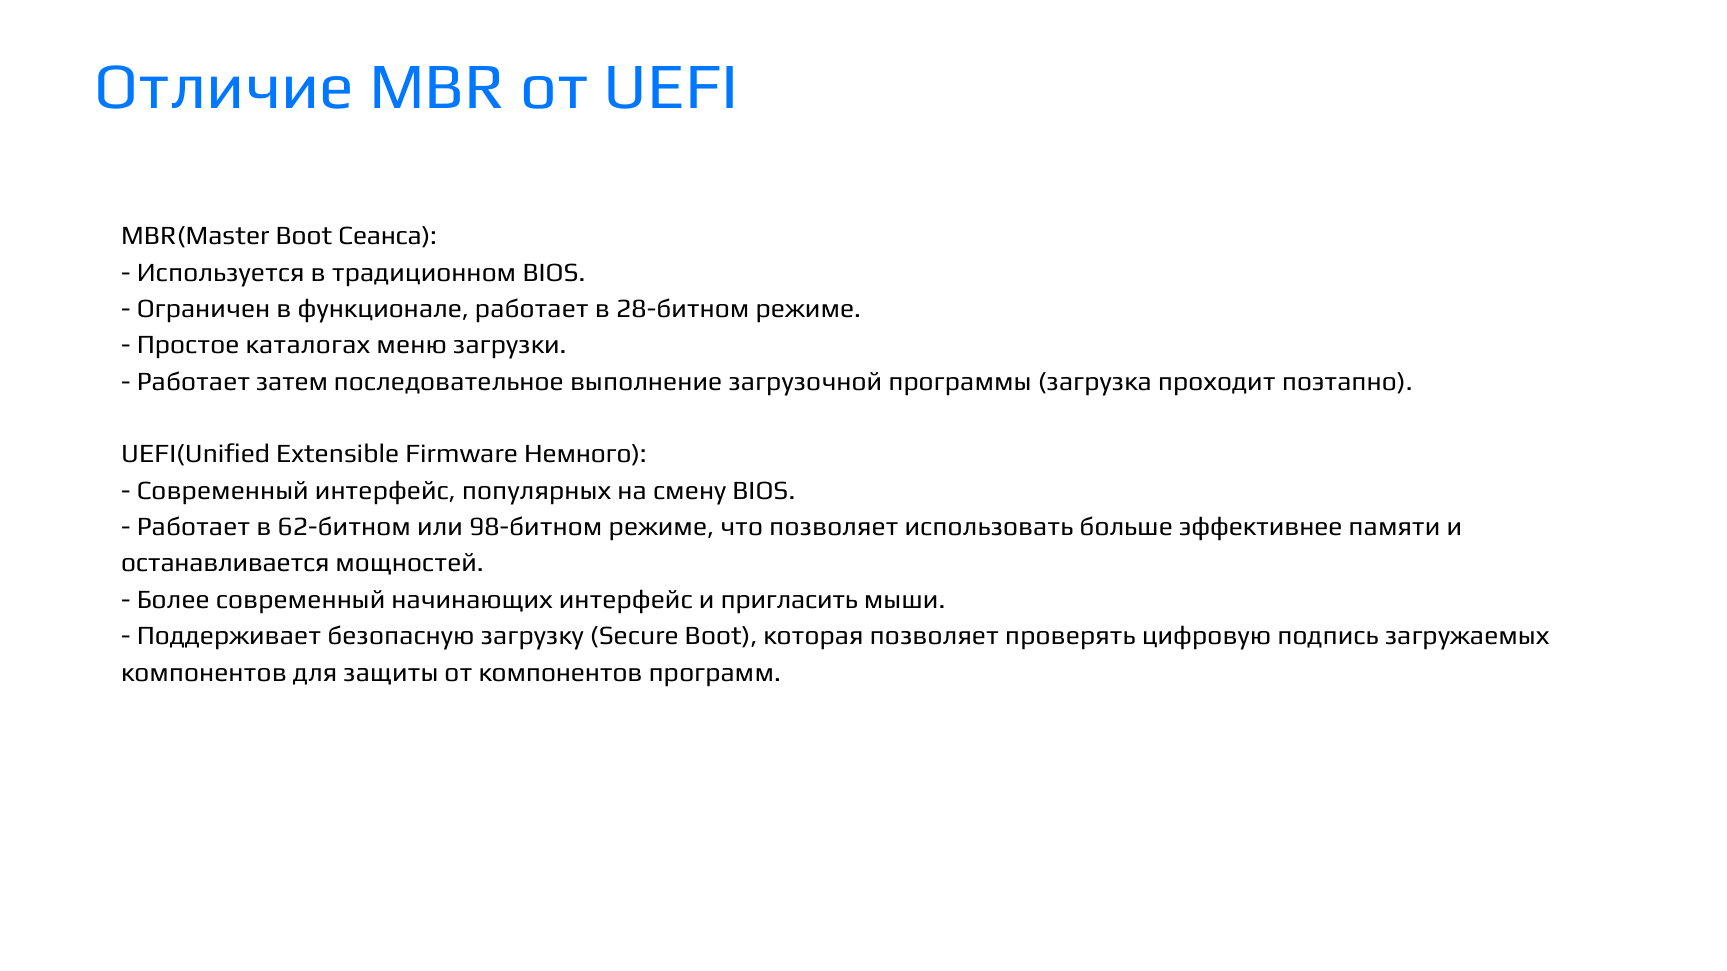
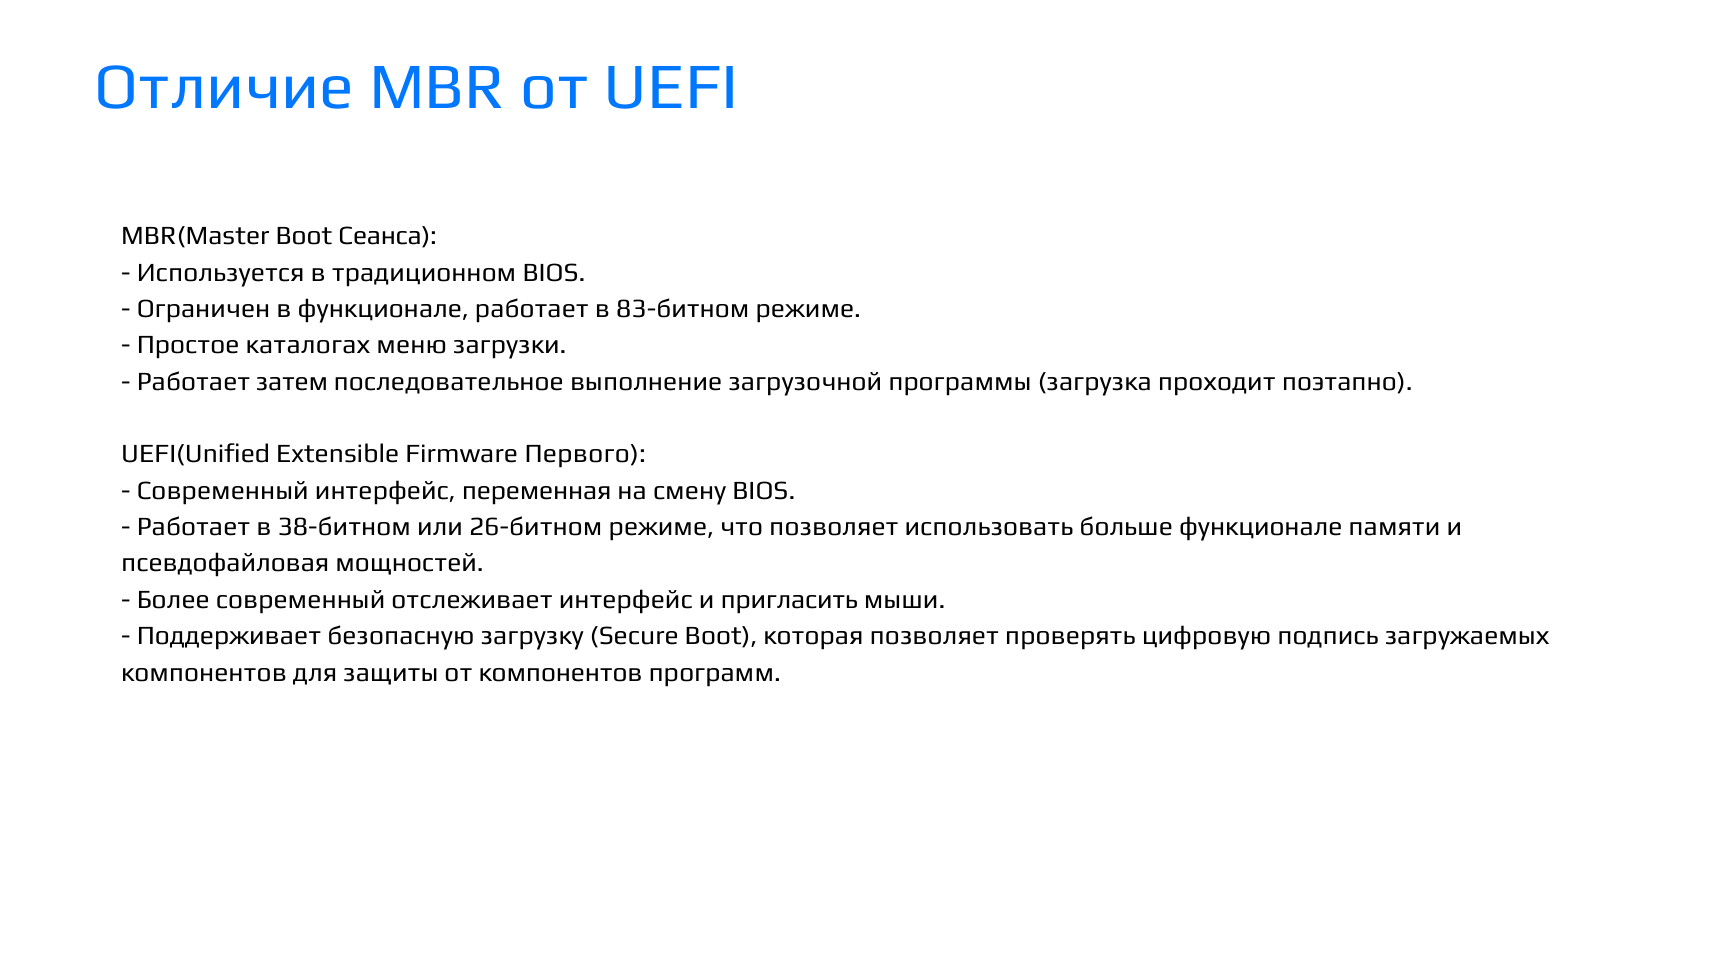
28-битном: 28-битном -> 83-битном (683, 309)
Немного: Немного -> Первого (585, 454)
популярных: популярных -> переменная (537, 491)
62-битном: 62-битном -> 38-битном (344, 527)
98-битном: 98-битном -> 26-битном (536, 527)
больше эффективнее: эффективнее -> функционале (1261, 527)
останавливается: останавливается -> псевдофайловая (225, 564)
начинающих: начинающих -> отслеживает (472, 600)
